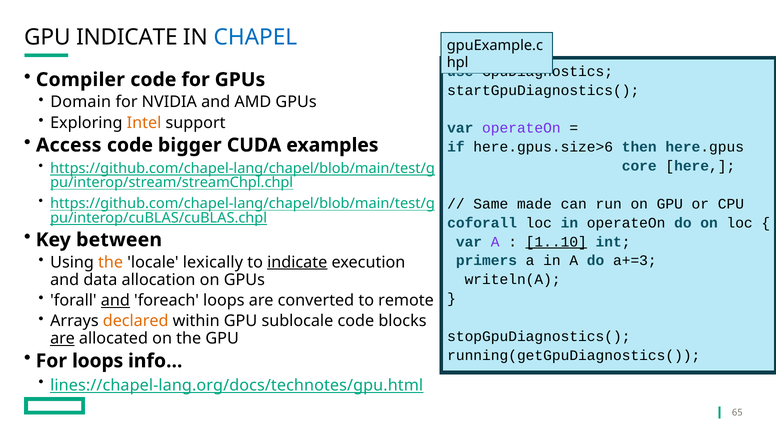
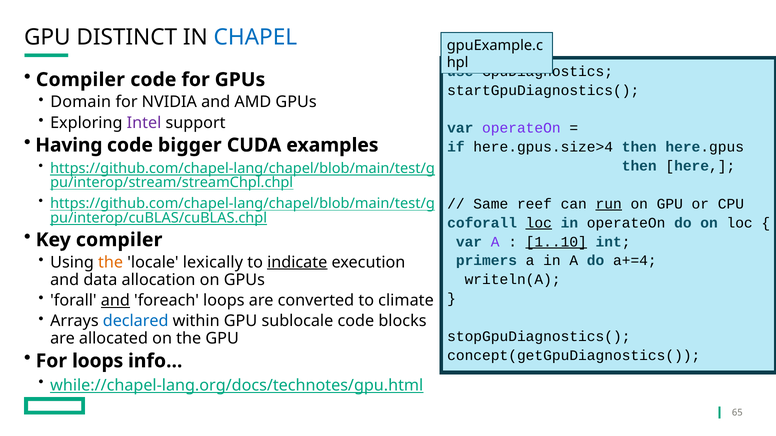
GPU INDICATE: INDICATE -> DISTINCT (127, 38)
Intel colour: orange -> purple (144, 123)
Access: Access -> Having (69, 145)
here.gpus.size>6: here.gpus.size>6 -> here.gpus.size>4 (543, 147)
core: core -> then (639, 166)
made: made -> reef (534, 204)
run underline: none -> present (609, 204)
loc underline: none -> present (539, 223)
Key between: between -> compiler (119, 240)
a+=3: a+=3 -> a+=4 (635, 261)
remote: remote -> climate (406, 301)
declared colour: orange -> blue (136, 321)
are underline: present -> none (63, 339)
running(getGpuDiagnostics(: running(getGpuDiagnostics( -> concept(getGpuDiagnostics( (574, 356)
lines://chapel-lang.org/docs/technotes/gpu.html: lines://chapel-lang.org/docs/technotes/gpu.html -> while://chapel-lang.org/docs/technotes/gpu.html (237, 386)
